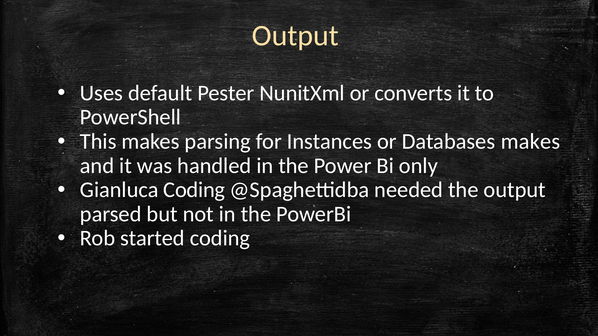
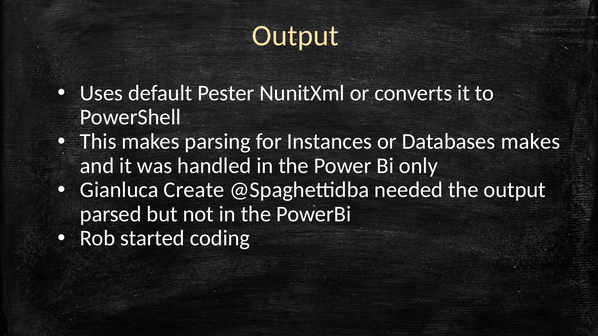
Gianluca Coding: Coding -> Create (194, 190)
